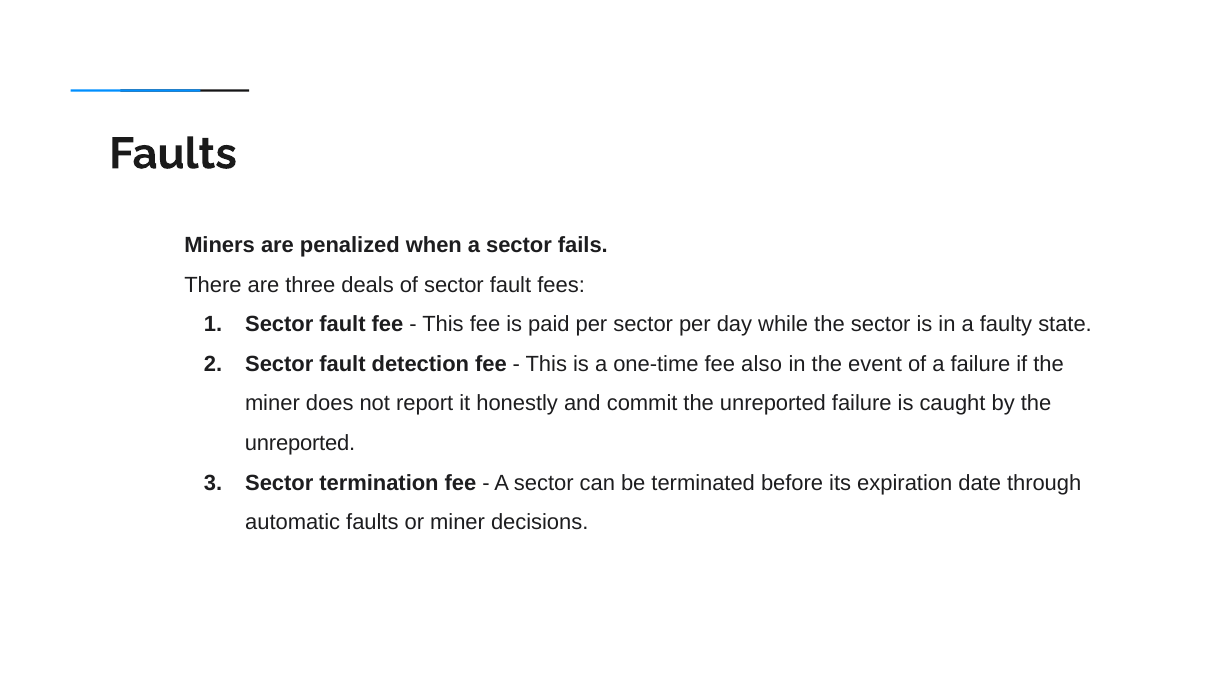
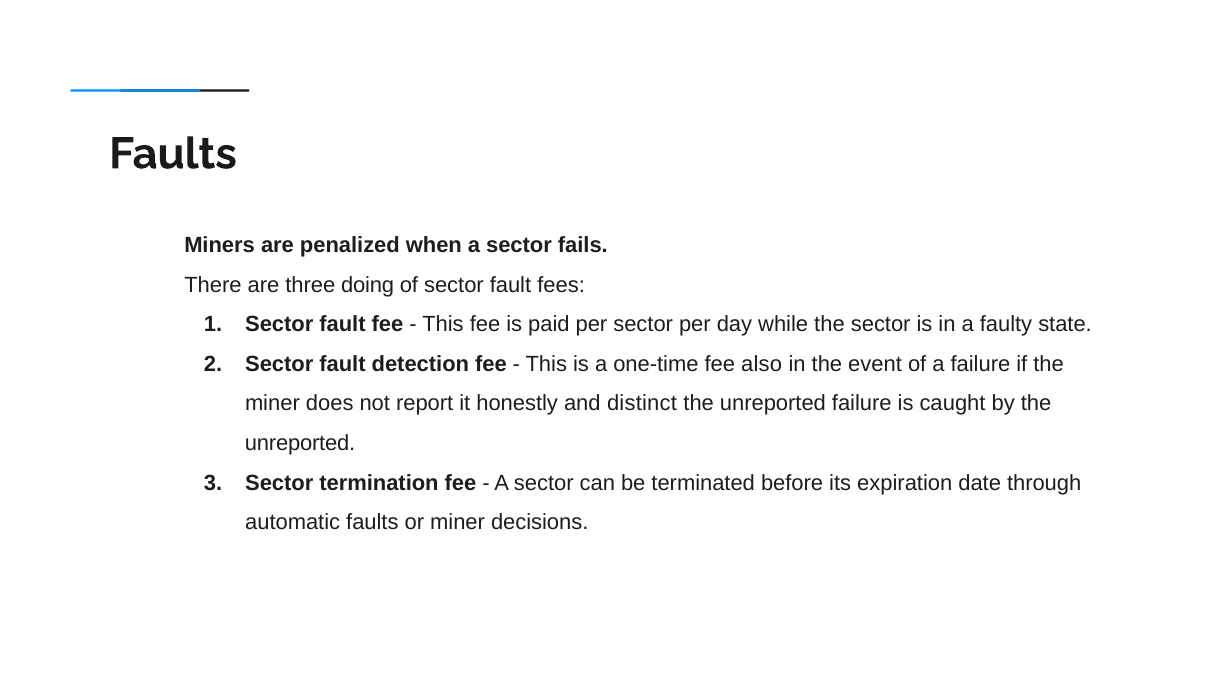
deals: deals -> doing (368, 285)
commit: commit -> distinct (642, 404)
